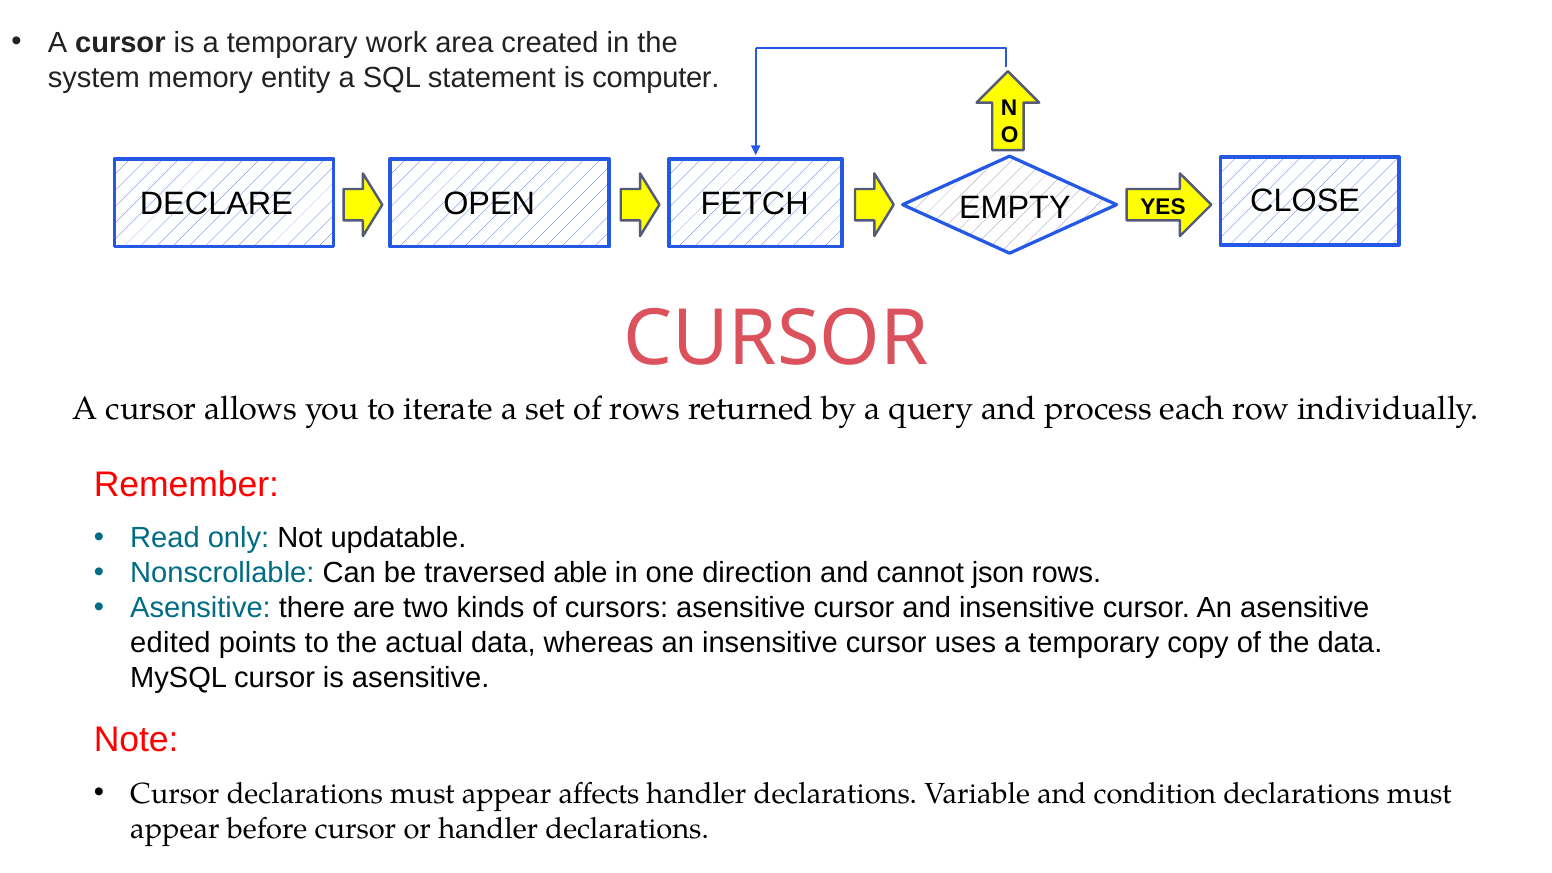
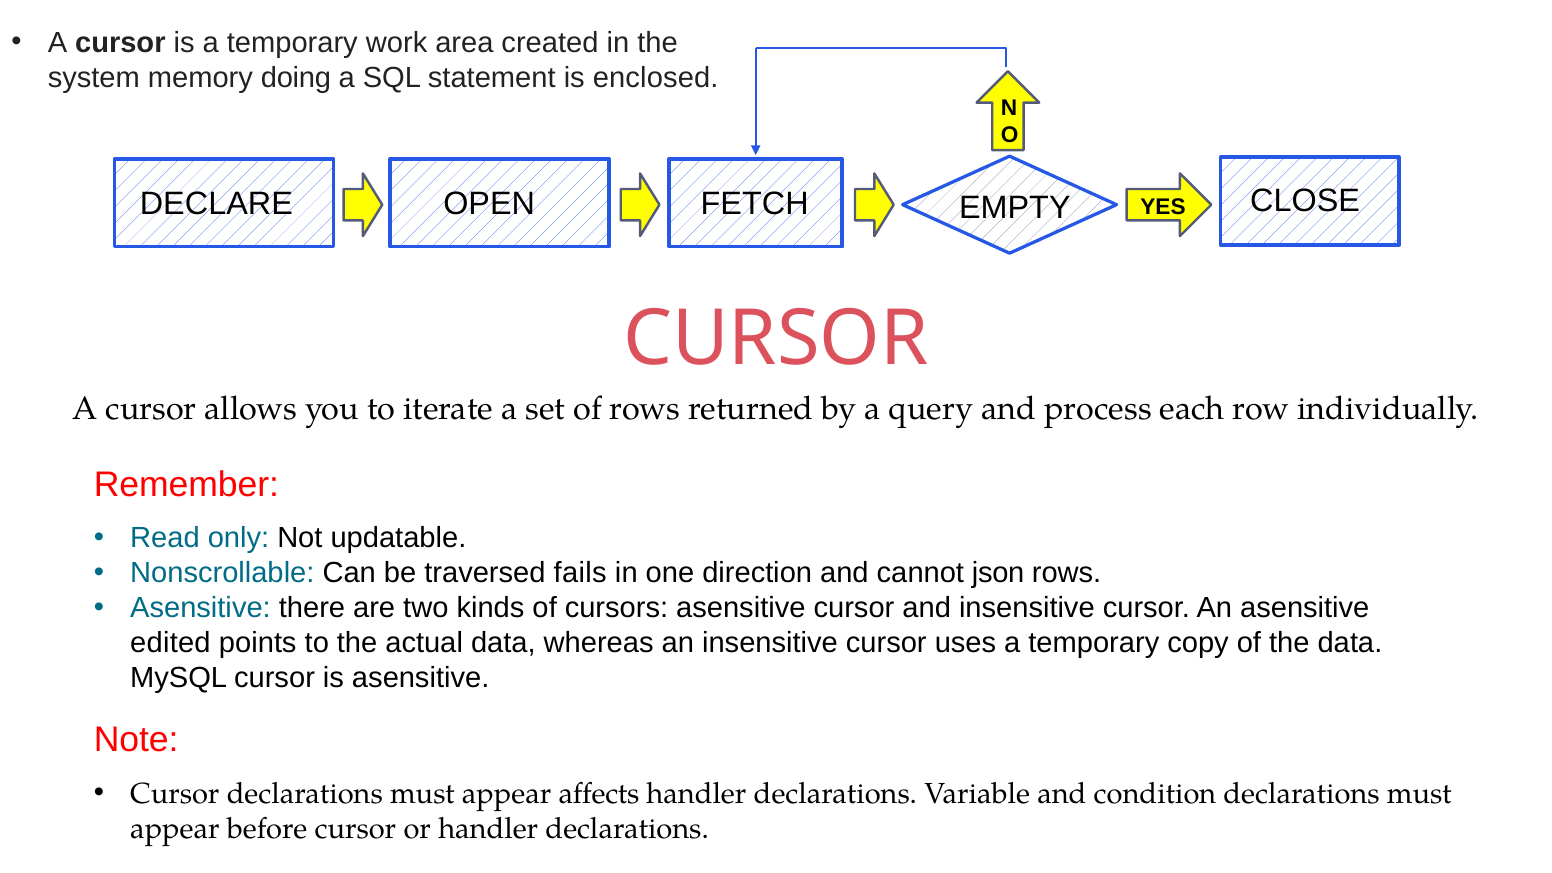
entity: entity -> doing (296, 78)
computer: computer -> enclosed (656, 78)
able: able -> fails (580, 573)
